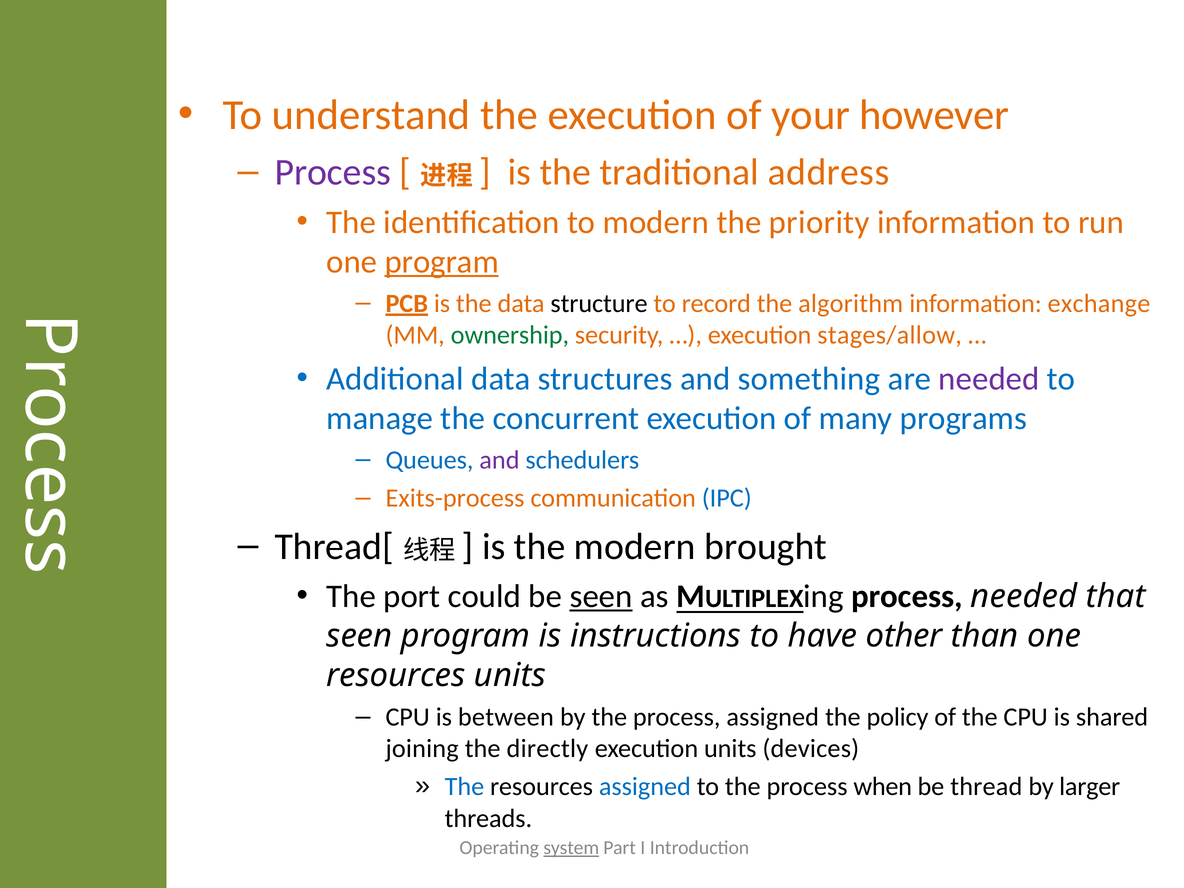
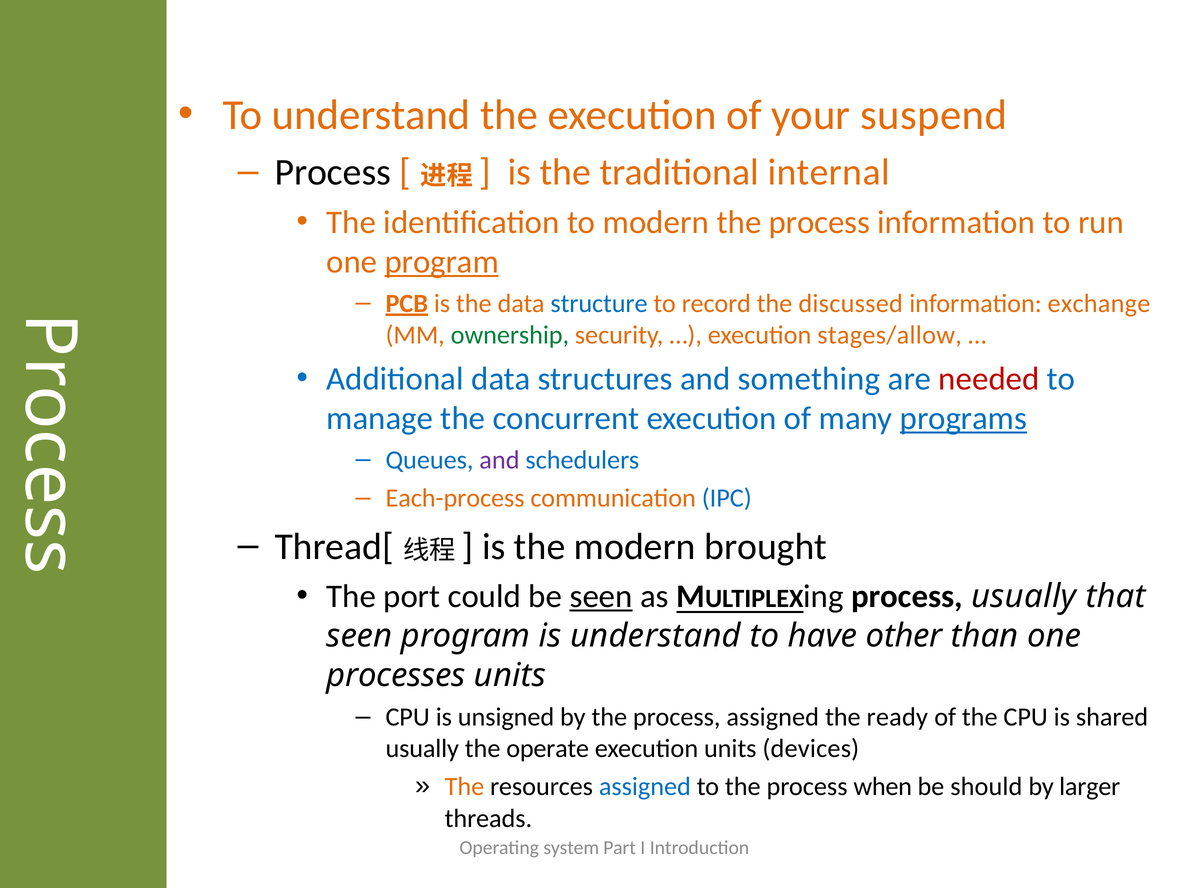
however: however -> suspend (934, 115)
Process colour: purple -> black (333, 172)
address: address -> internal (829, 172)
priority: priority -> process (819, 222)
structure colour: black -> blue (599, 303)
algorithm: algorithm -> discussed (851, 303)
needed colour: purple -> red (989, 379)
programs underline: none -> present (963, 418)
Exits-process: Exits-process -> Each-process (455, 498)
process needed: needed -> usually (1024, 597)
is instructions: instructions -> understand (655, 636)
resources: resources -> processes (396, 675)
between: between -> unsigned (506, 717)
policy: policy -> ready (897, 717)
joining: joining -> usually (422, 749)
directly: directly -> operate (548, 749)
The colour: blue -> orange (465, 787)
thread: thread -> should (986, 787)
system underline: present -> none (571, 848)
